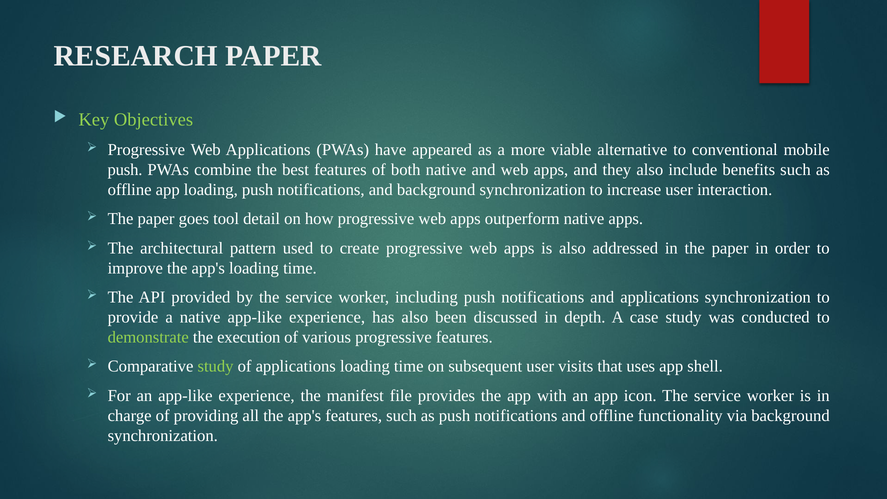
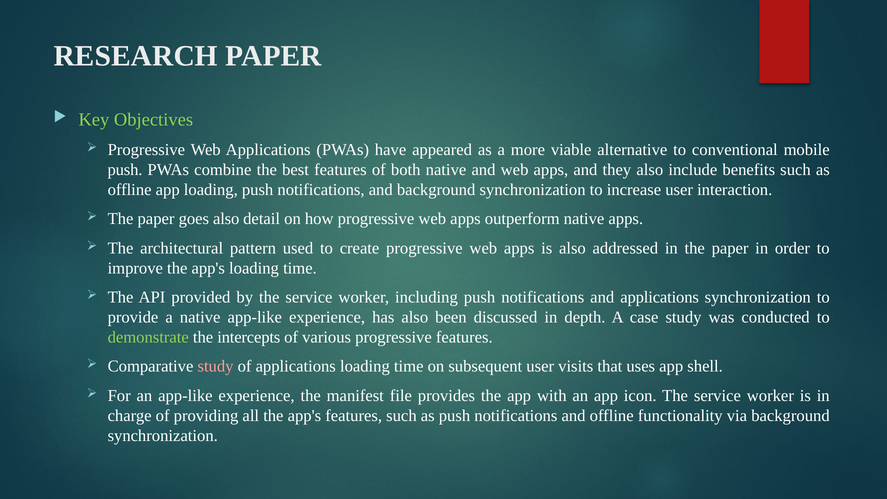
goes tool: tool -> also (226, 219)
execution: execution -> intercepts (249, 337)
study colour: light green -> pink (216, 366)
